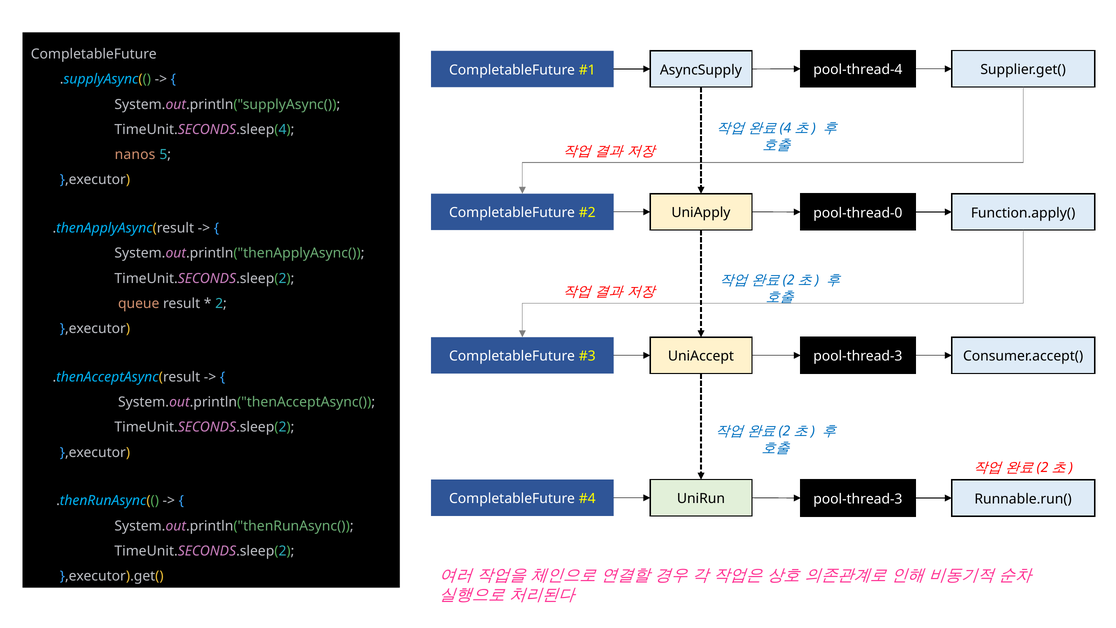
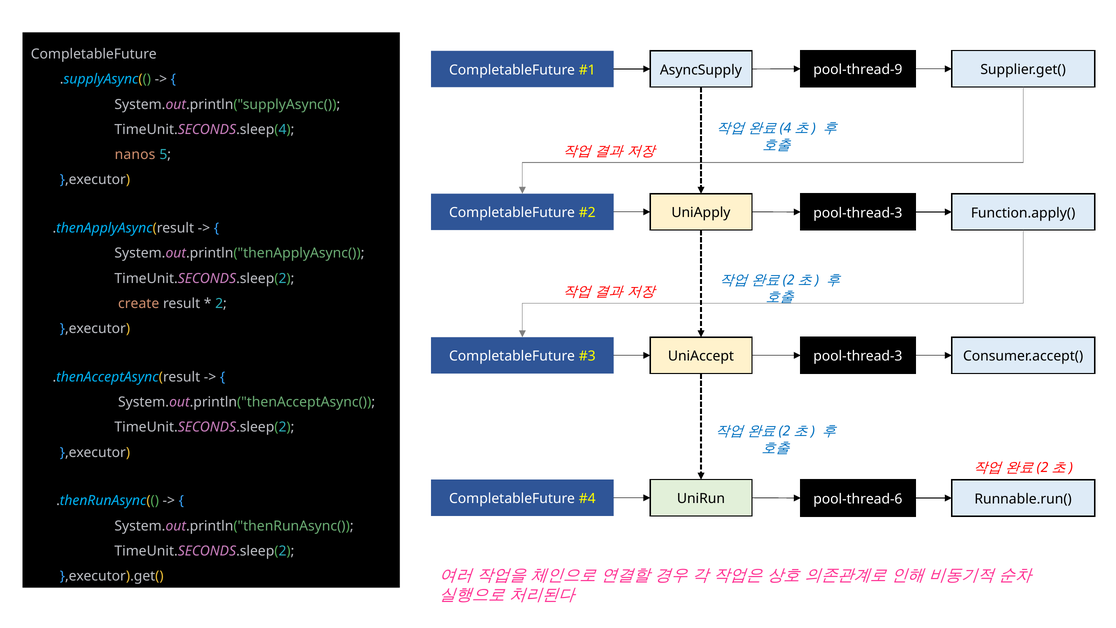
pool-thread-4: pool-thread-4 -> pool-thread-9 (858, 70)
pool-thread-0: pool-thread-0 -> pool-thread-3 (858, 213)
queue: queue -> create (139, 303)
pool-thread-3: pool-thread-3 -> pool-thread-6 (858, 499)
